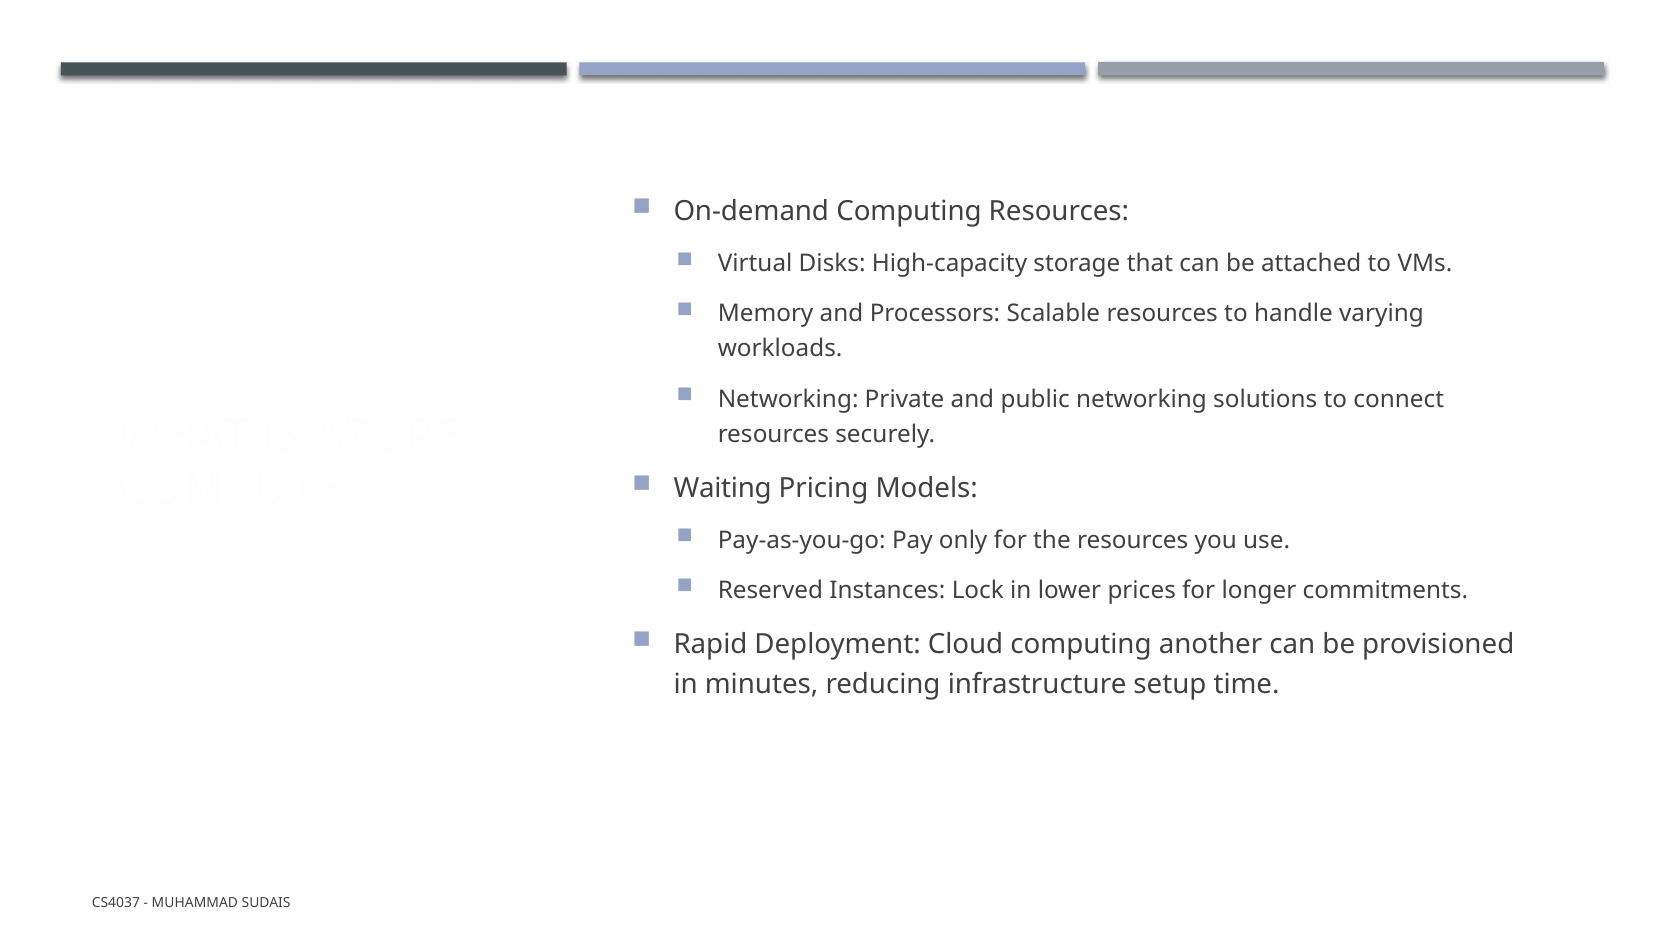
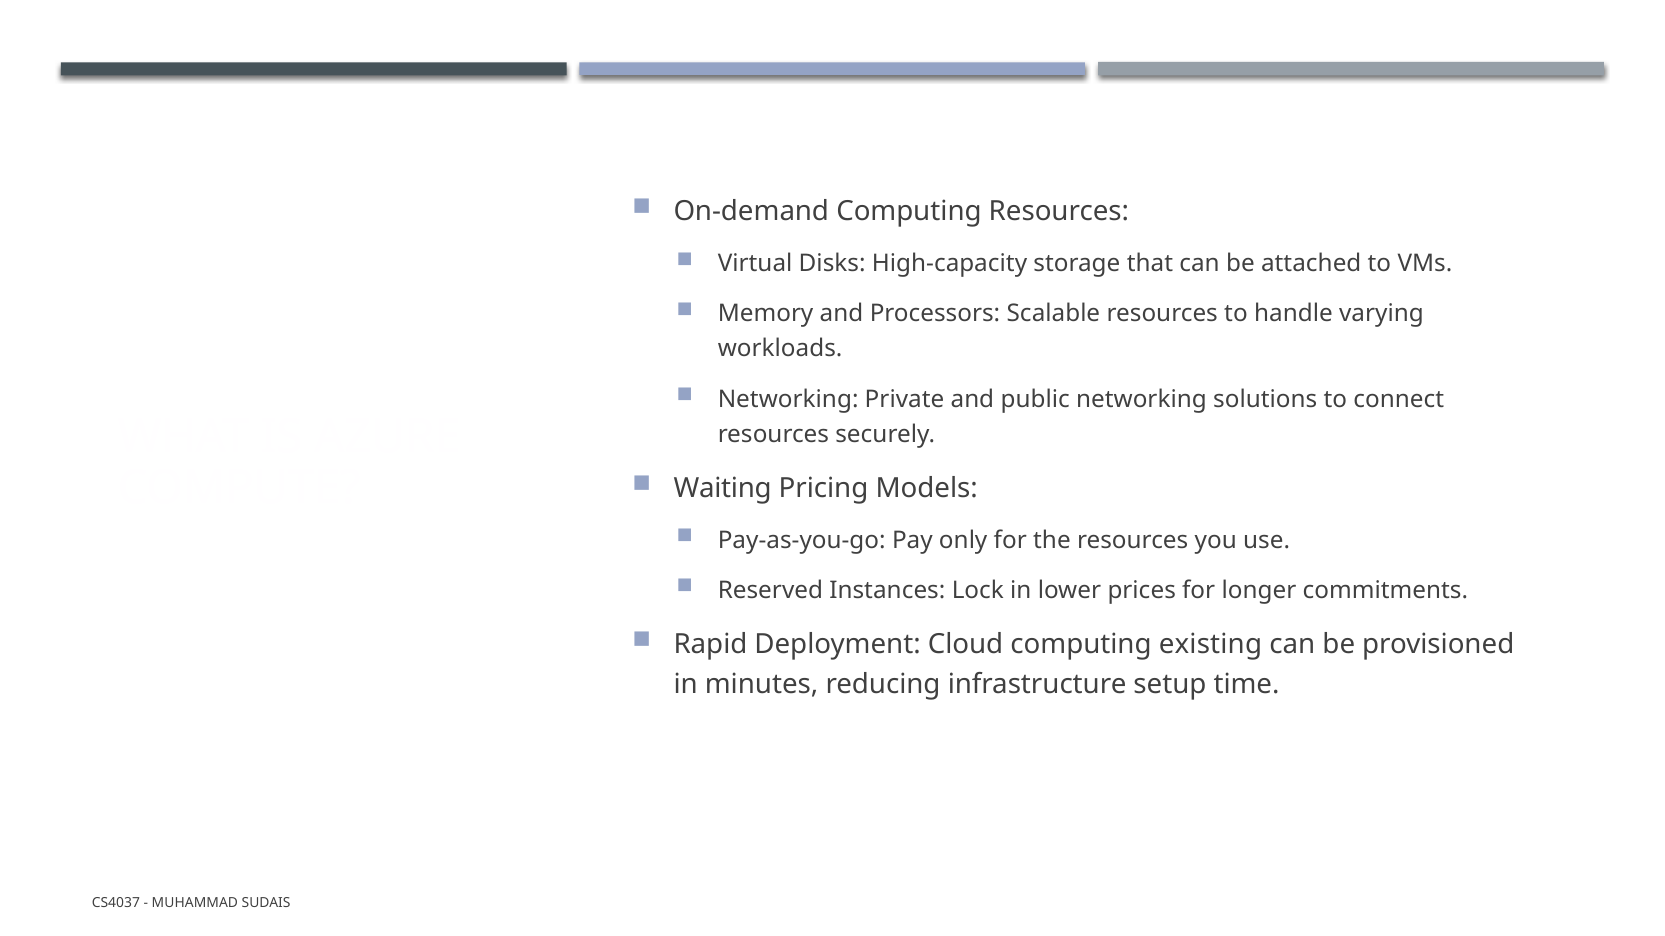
another: another -> existing (1210, 645)
